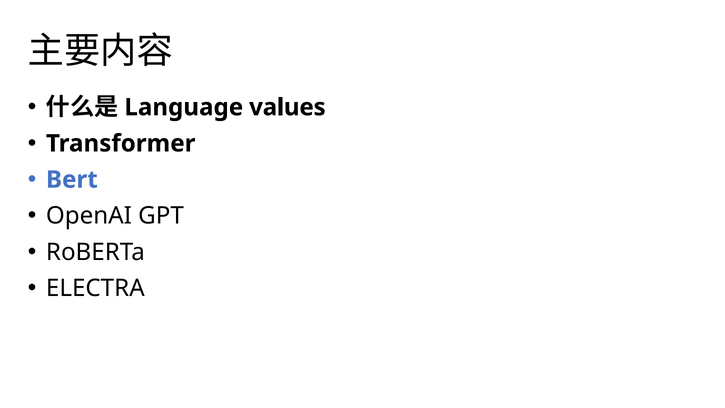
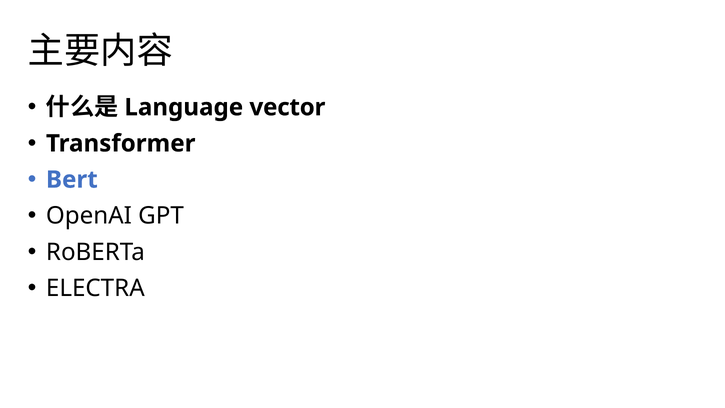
values: values -> vector (287, 107)
